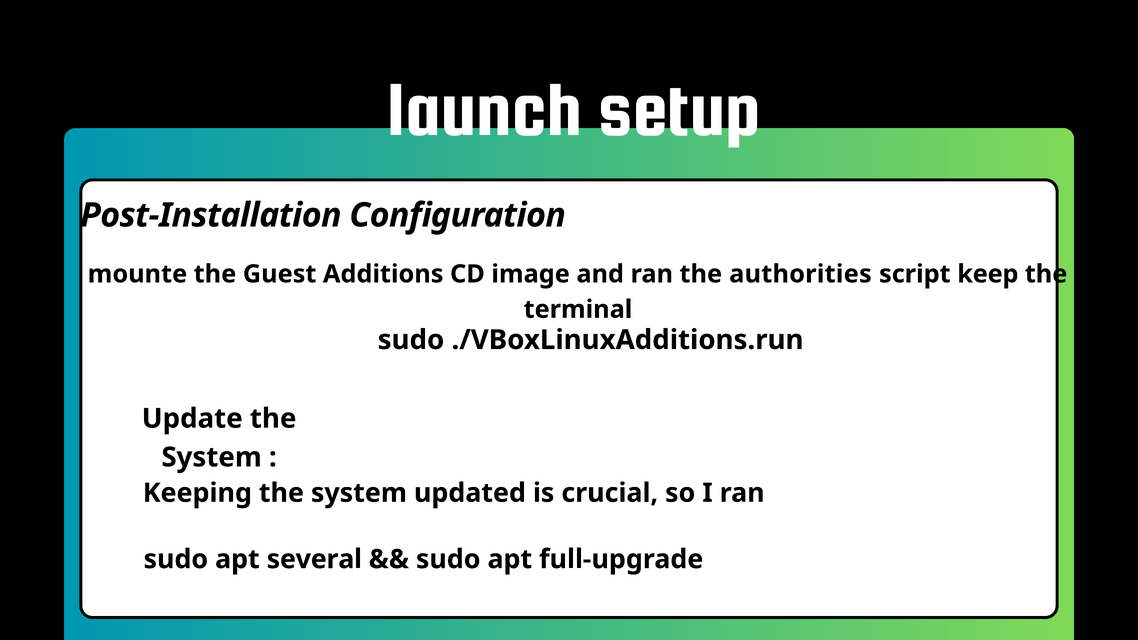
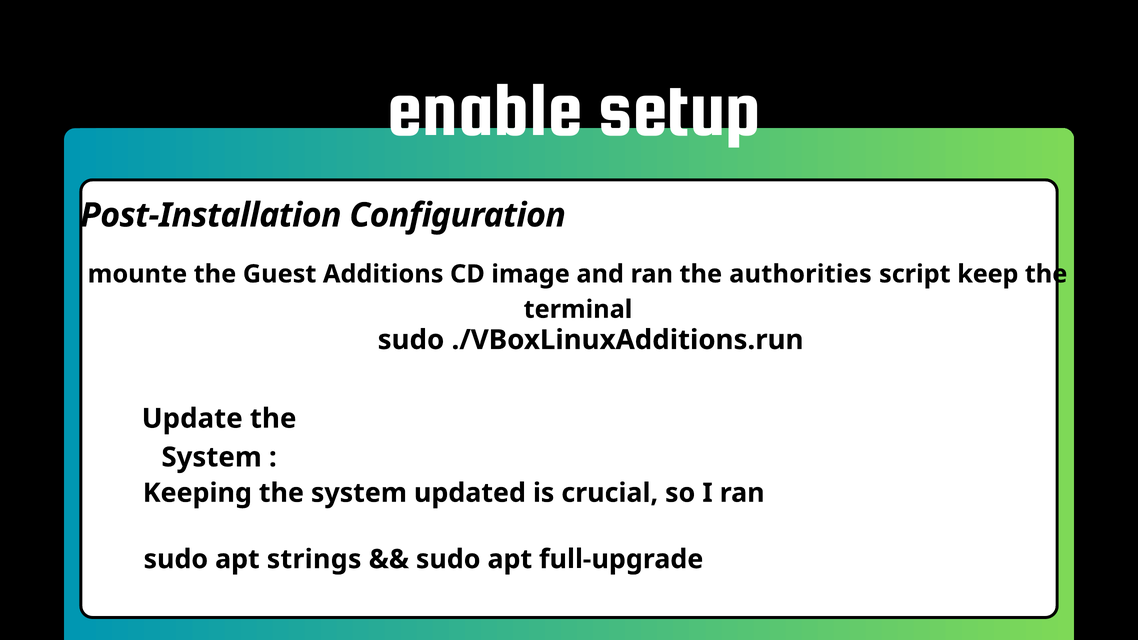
launch: launch -> enable (485, 109)
several: several -> strings (314, 559)
